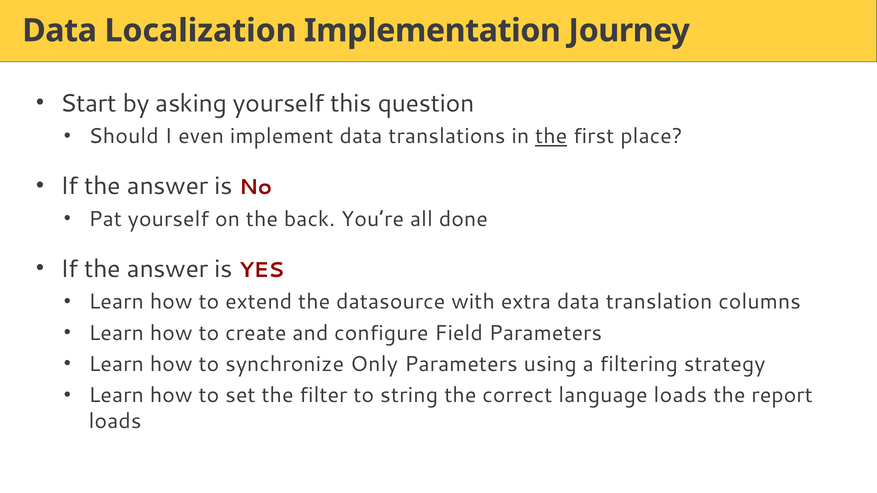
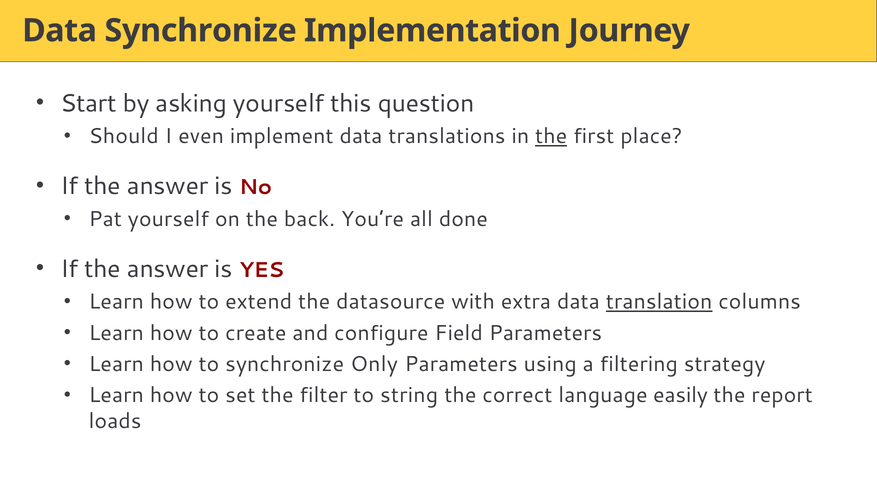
Data Localization: Localization -> Synchronize (201, 31)
translation underline: none -> present (659, 302)
language loads: loads -> easily (681, 396)
